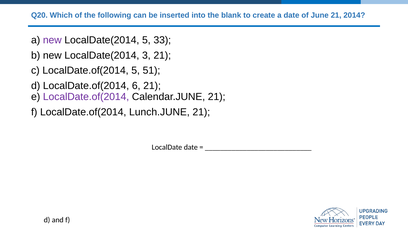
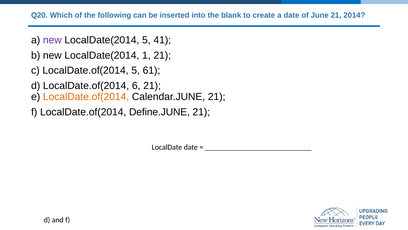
33: 33 -> 41 (162, 40)
3: 3 -> 1 (146, 55)
51: 51 -> 61 (151, 70)
LocalDate.of(2014 colour: purple -> orange (86, 97)
Lunch.JUNE: Lunch.JUNE -> Define.JUNE (159, 112)
